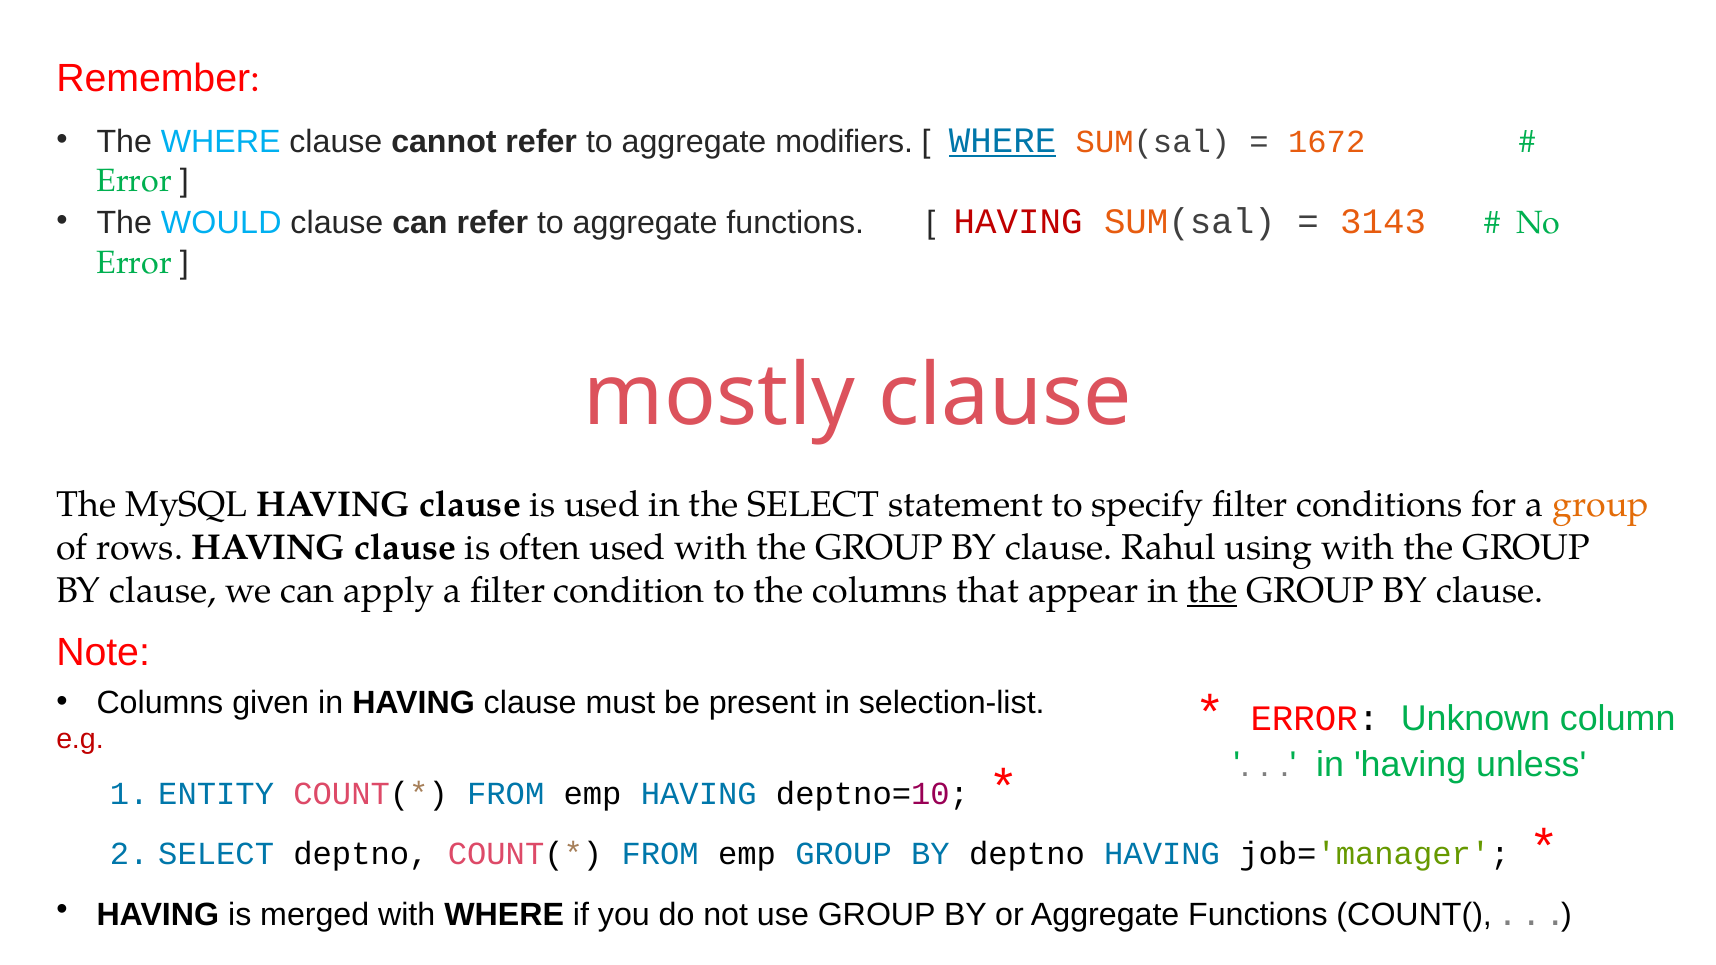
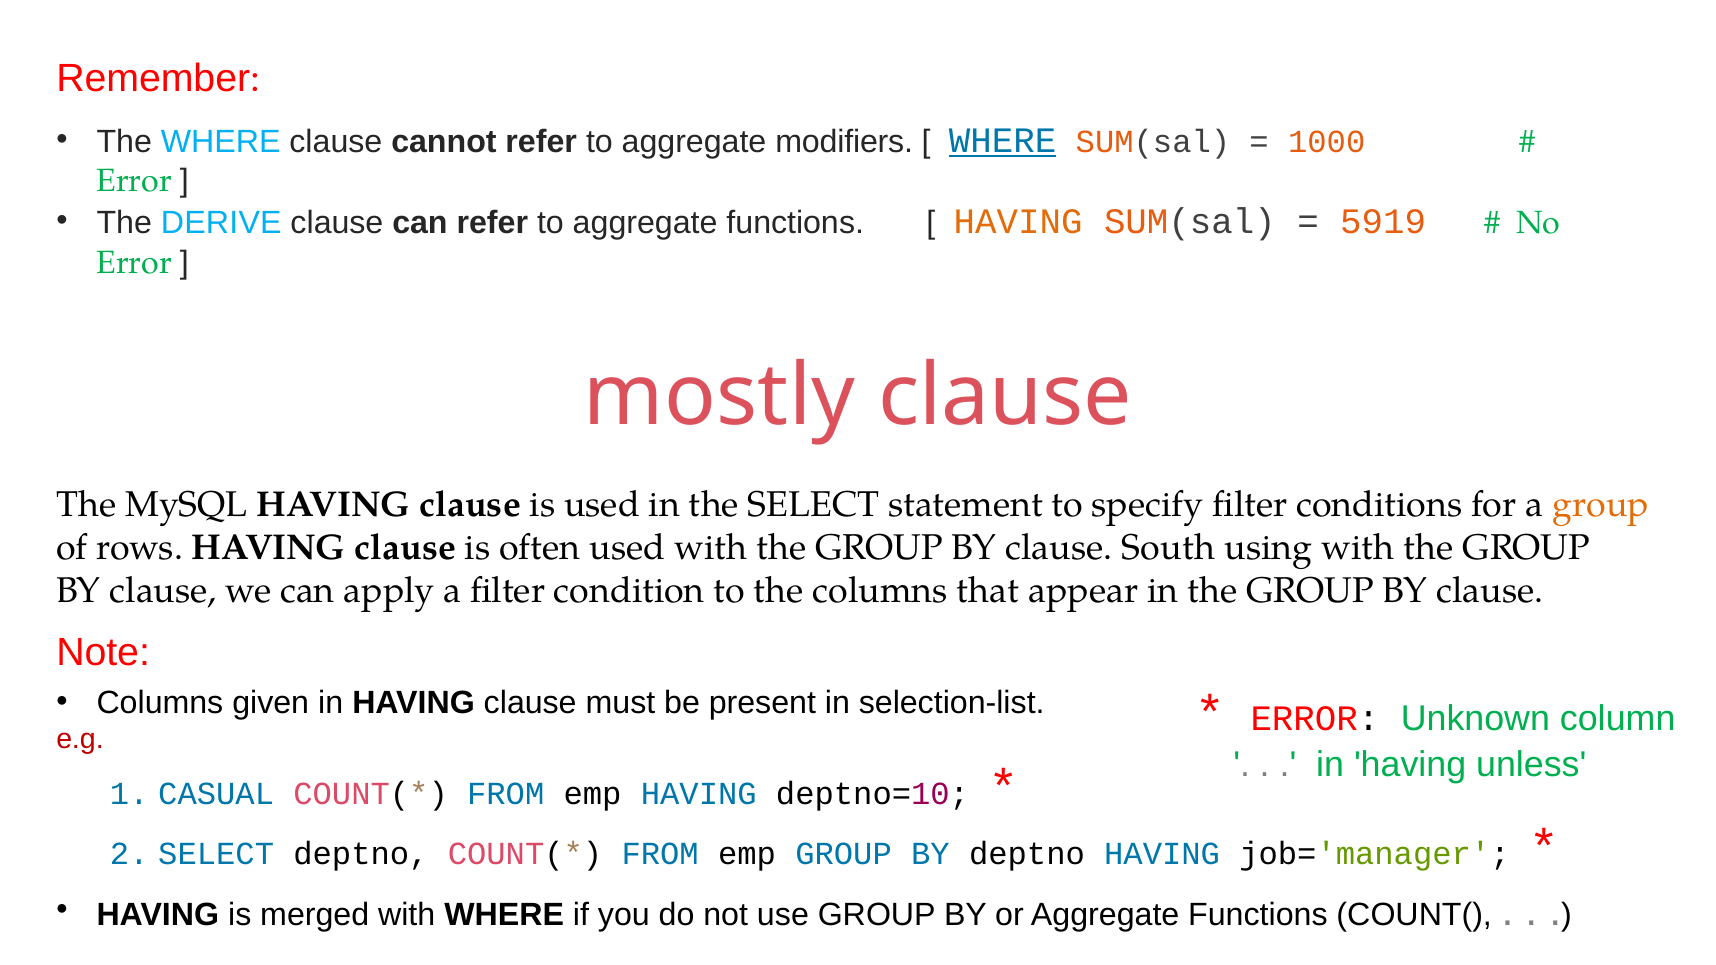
1672: 1672 -> 1000 (1327, 142)
WOULD: WOULD -> DERIVE (221, 223)
HAVING colour: red -> orange (1018, 222)
3143: 3143 -> 5919 (1383, 222)
Rahul: Rahul -> South (1168, 547)
the underline: present -> none (1212, 590)
ENTITY: ENTITY -> CASUAL (216, 794)
